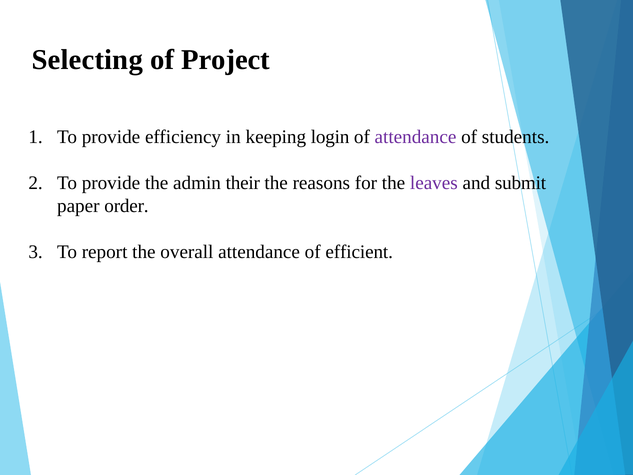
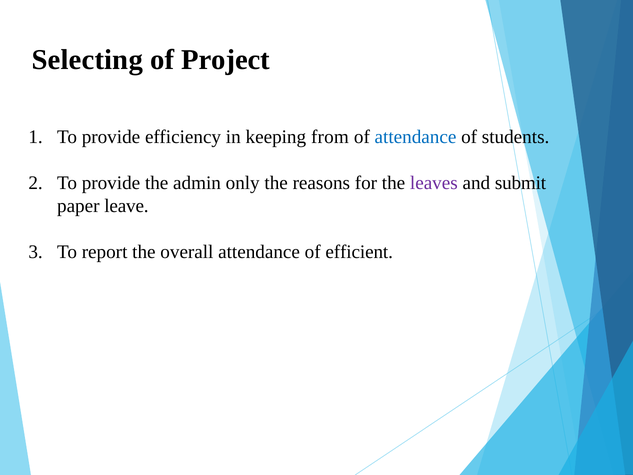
login: login -> from (330, 137)
attendance colour: purple -> blue (415, 137)
their: their -> only (243, 183)
order: order -> leave (126, 206)
